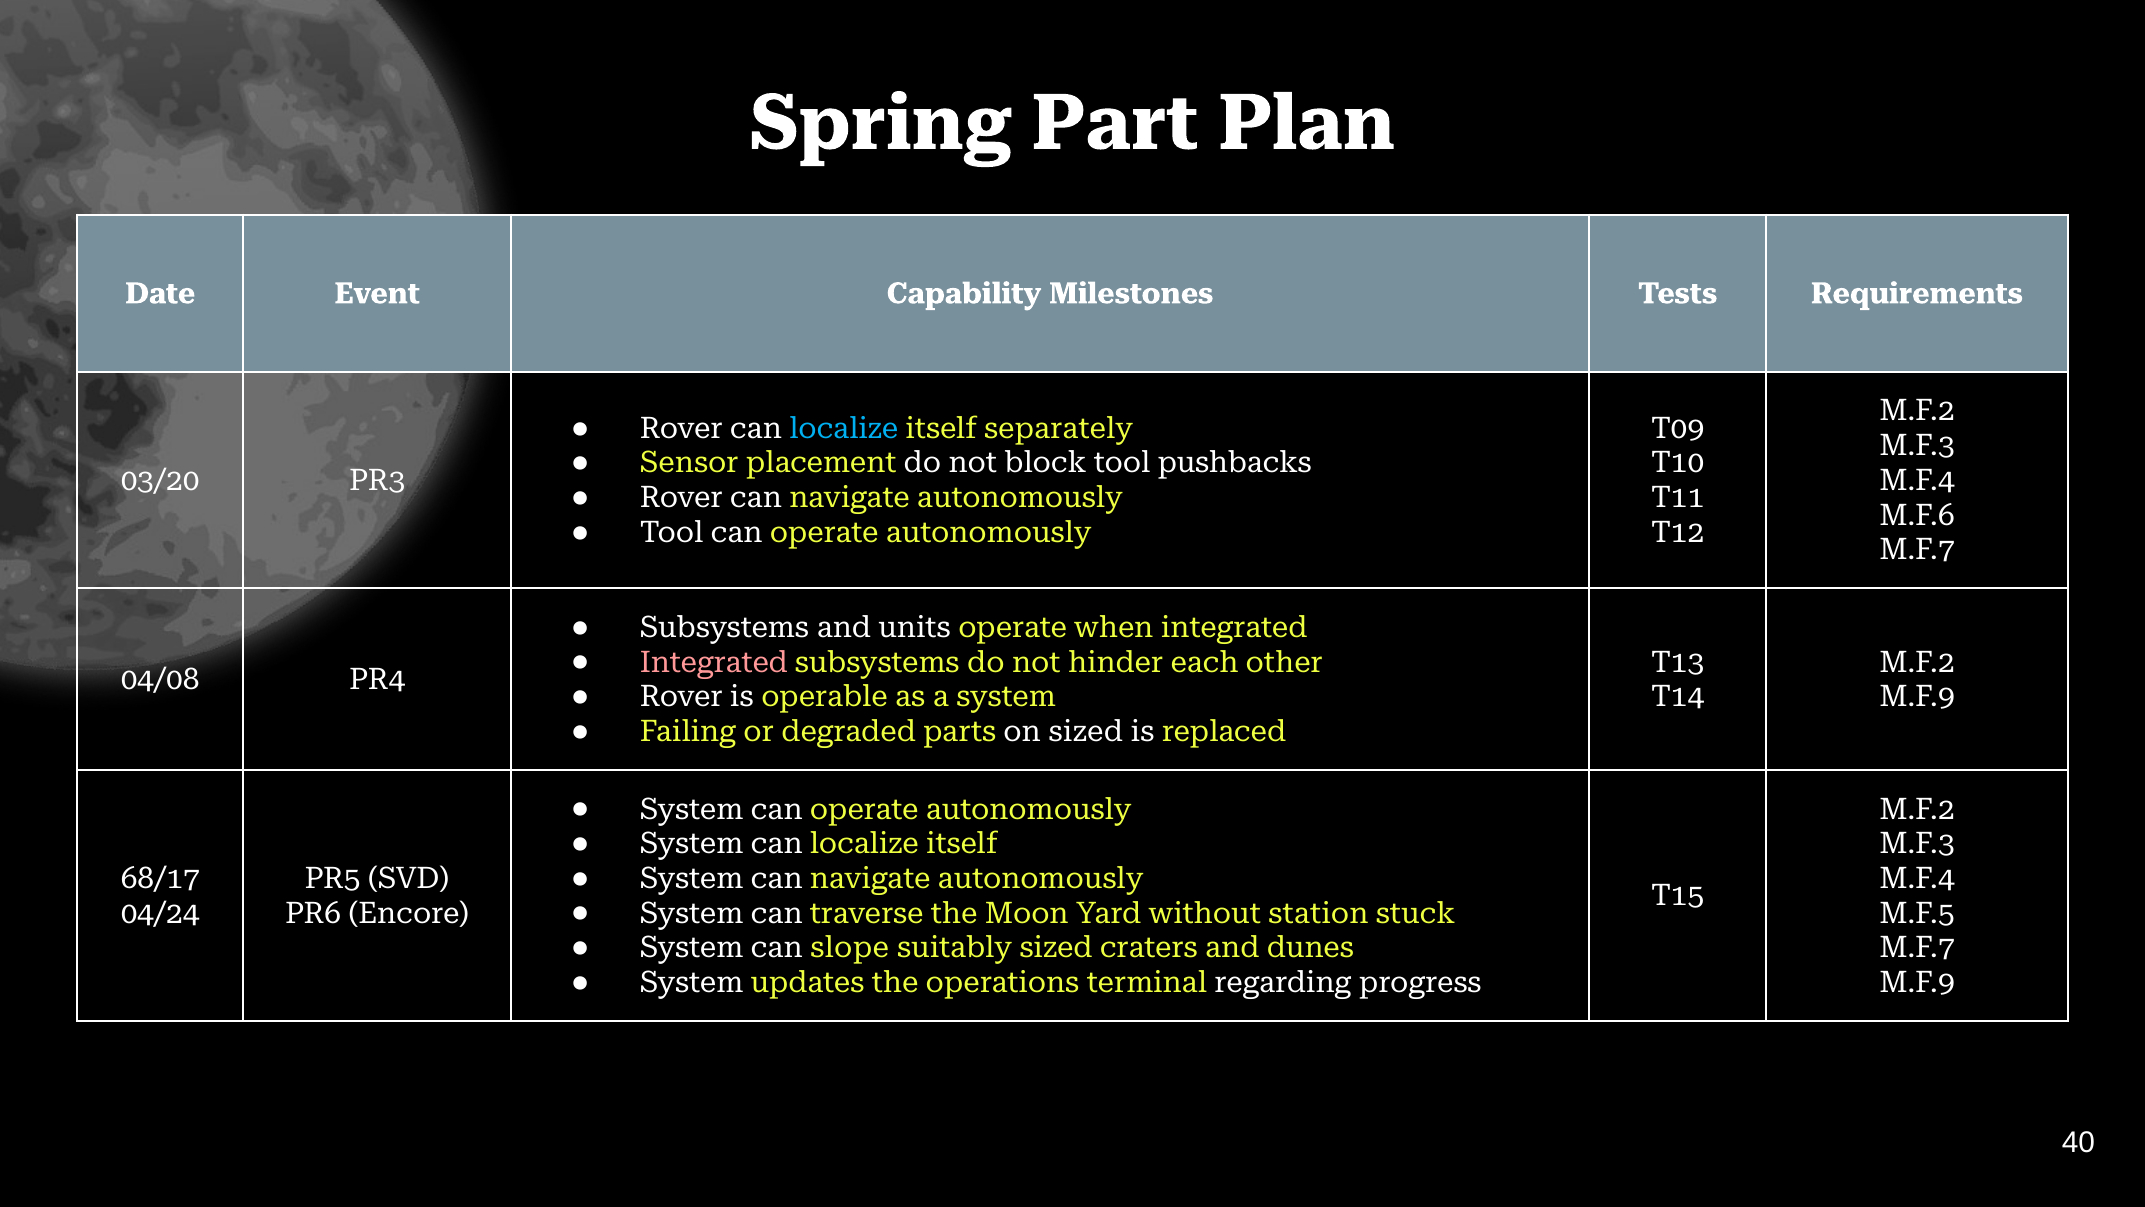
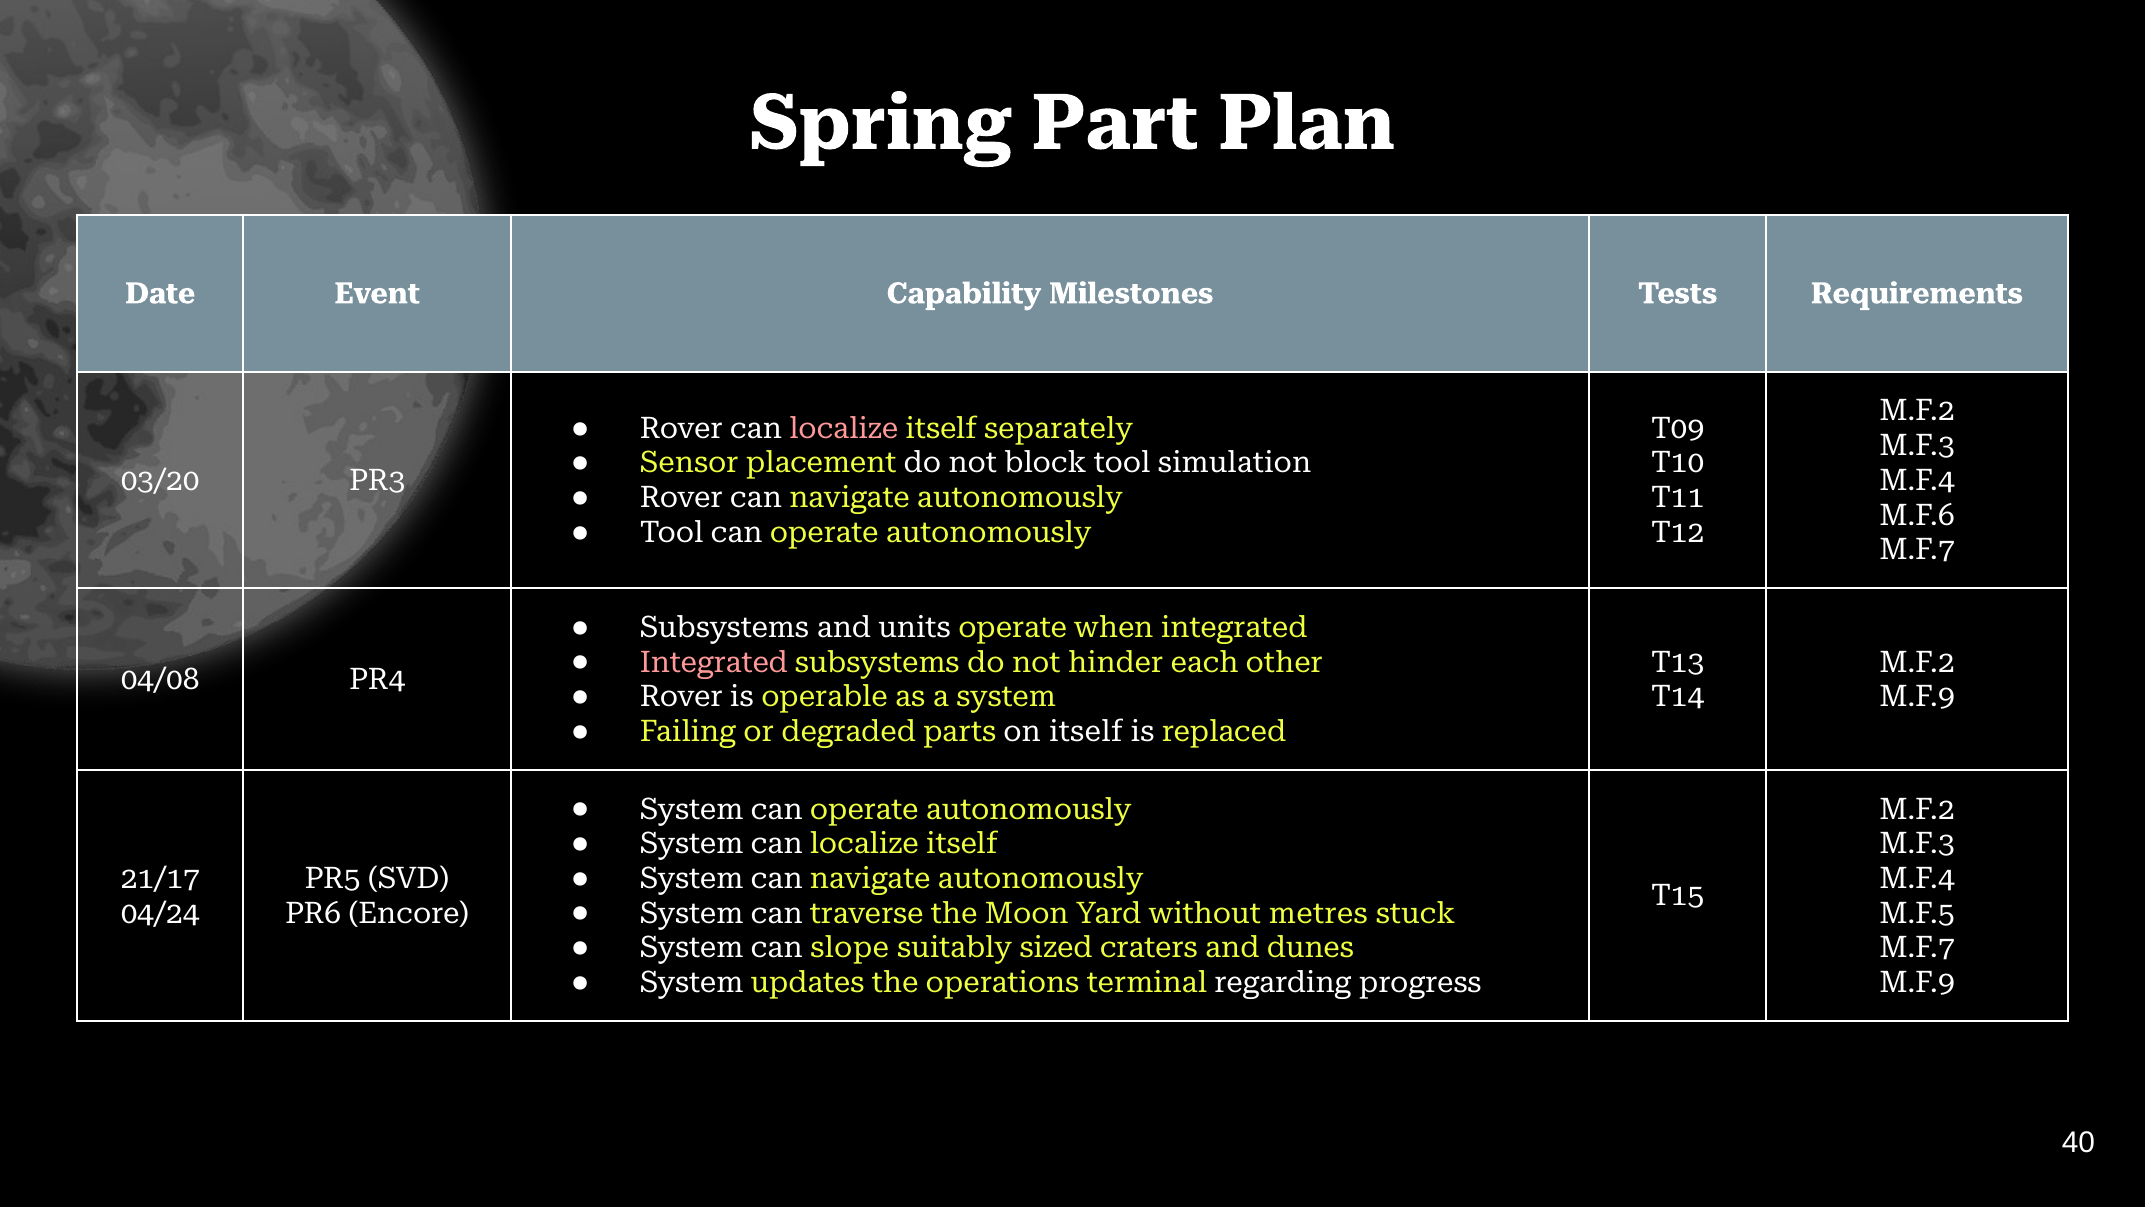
localize colour: light blue -> pink (844, 428)
pushbacks: pushbacks -> simulation (1235, 463)
on sized: sized -> itself (1086, 731)
68/17: 68/17 -> 21/17 (160, 878)
station: station -> metres (1318, 913)
